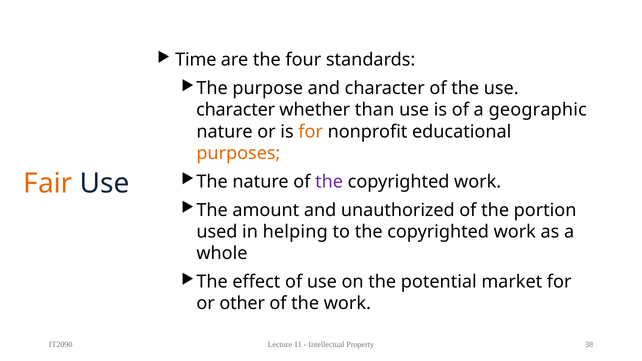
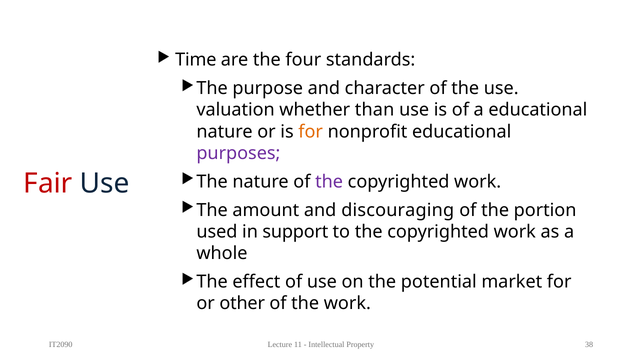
character: character -> valuation (236, 110)
a geographic: geographic -> educational (538, 110)
purposes colour: orange -> purple (238, 153)
Fair colour: orange -> red (48, 183)
unauthorized: unauthorized -> discouraging (398, 210)
helping: helping -> support (295, 232)
